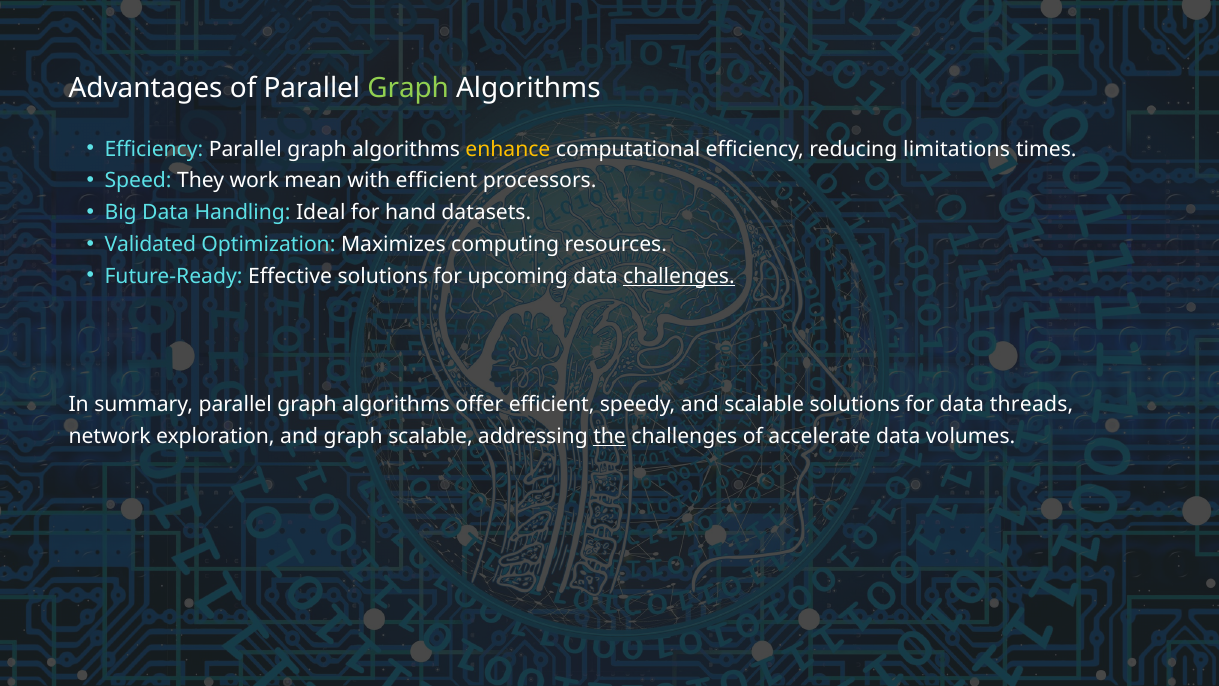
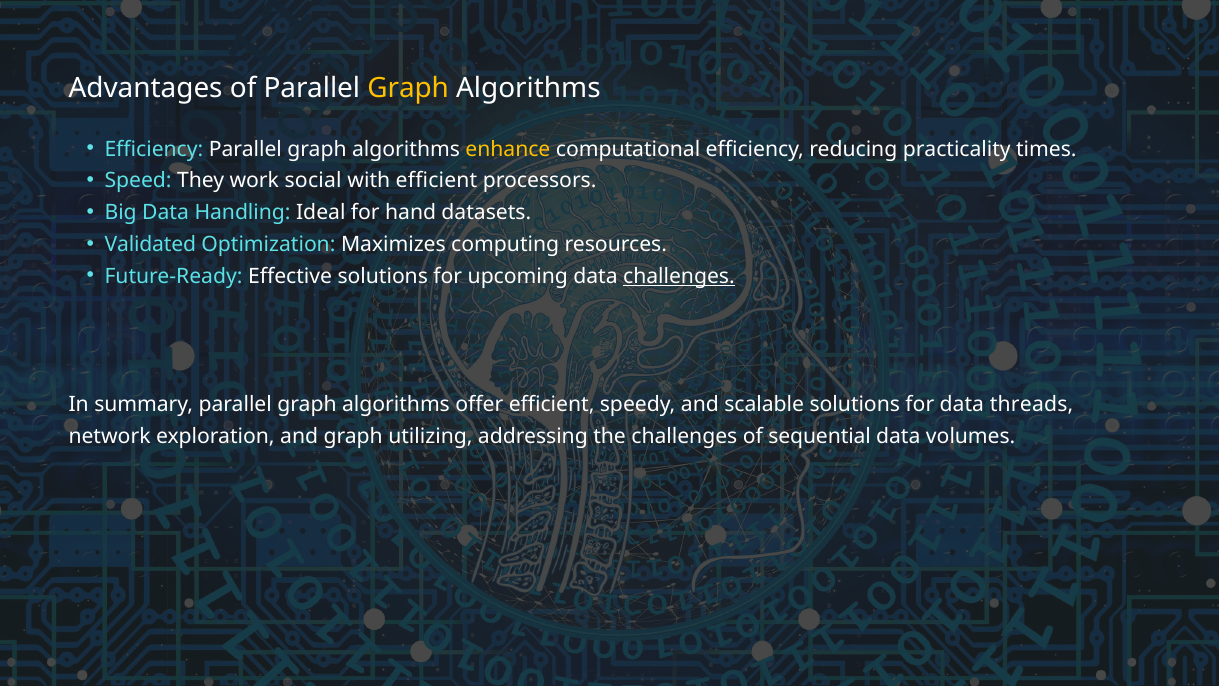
Graph colour: light green -> yellow (408, 88)
limitations: limitations -> practicality (957, 149)
mean: mean -> social (313, 181)
graph scalable: scalable -> utilizing (430, 436)
the underline: present -> none (610, 436)
accelerate: accelerate -> sequential (820, 436)
